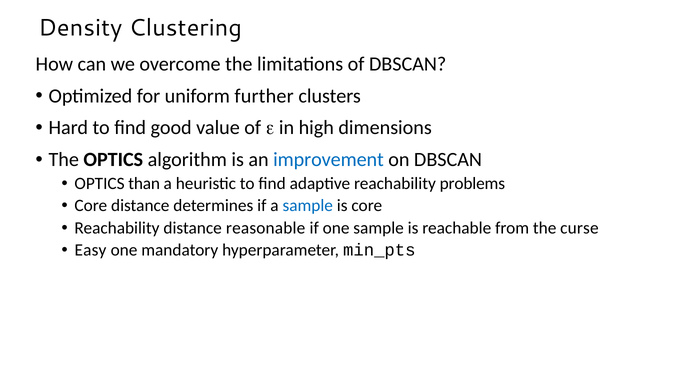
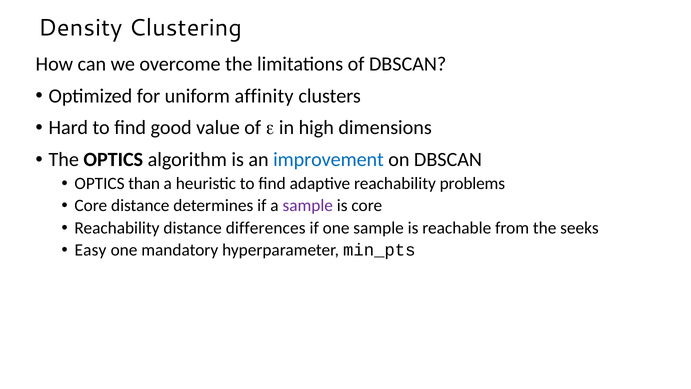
further: further -> affinity (264, 96)
sample colour: blue -> purple (308, 206)
reasonable: reasonable -> differences (266, 228)
curse: curse -> seeks (579, 228)
